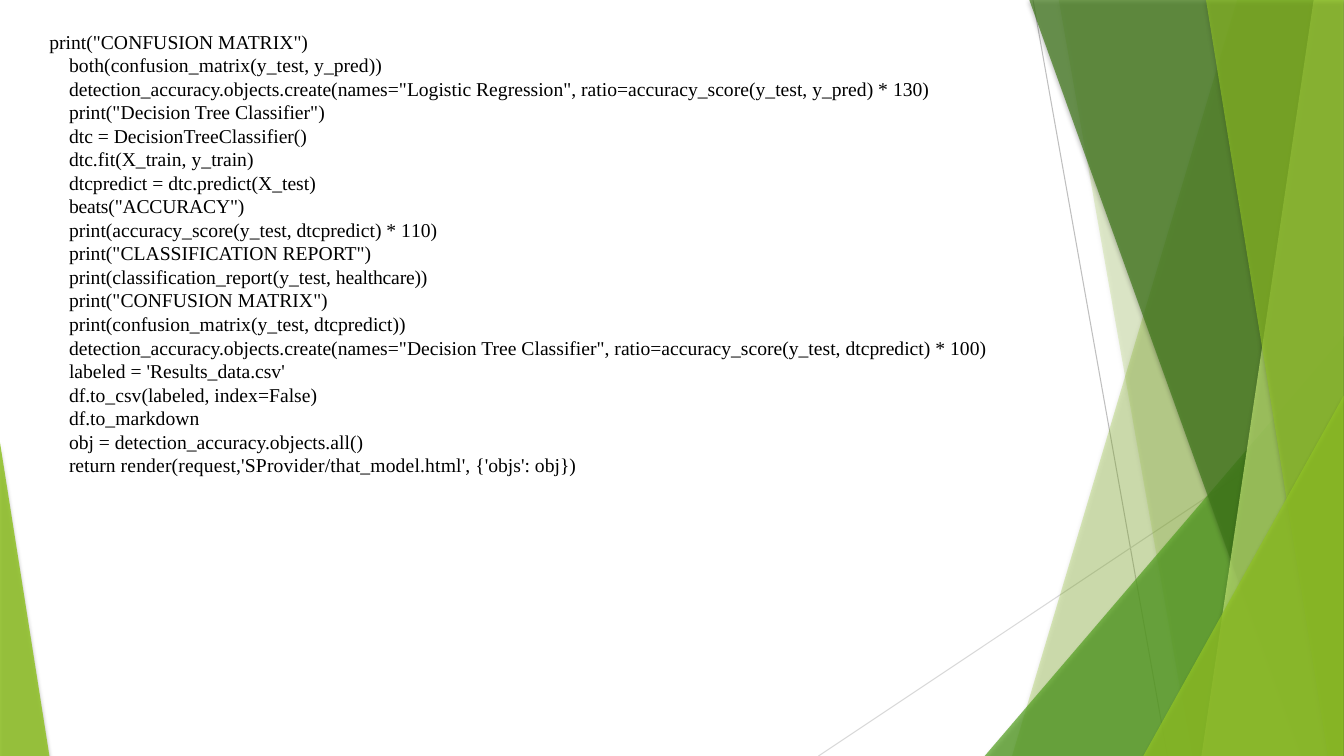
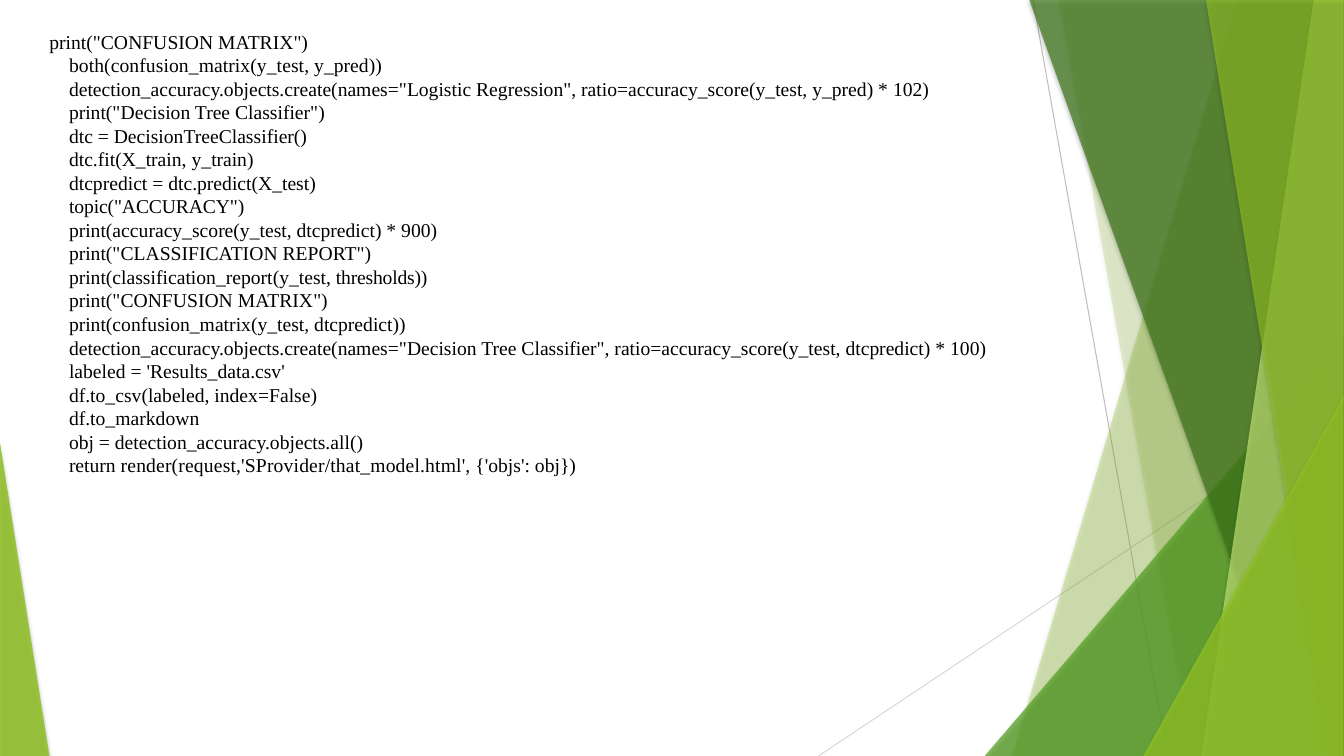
130: 130 -> 102 (911, 90)
beats("ACCURACY: beats("ACCURACY -> topic("ACCURACY (157, 207)
110: 110 -> 900 (419, 231)
healthcare: healthcare -> thresholds (382, 278)
